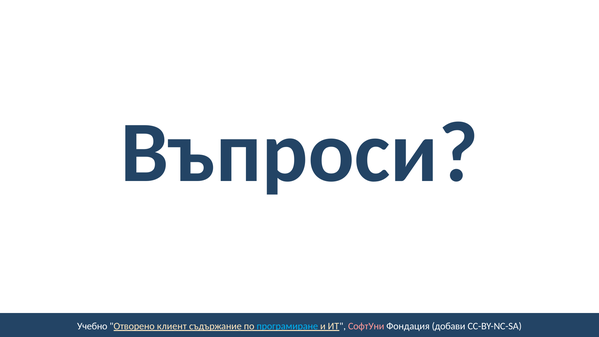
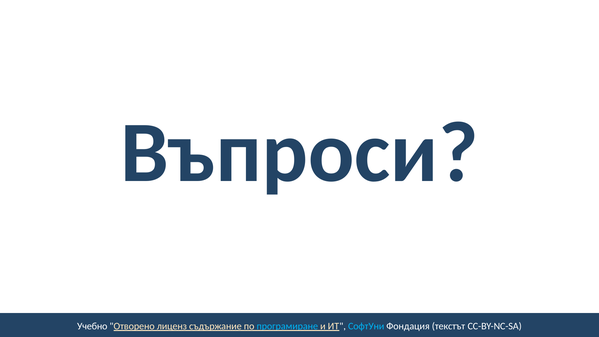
клиент: клиент -> лиценз (172, 326)
СофтУни colour: pink -> light blue (366, 326)
добави: добави -> текстът (449, 326)
